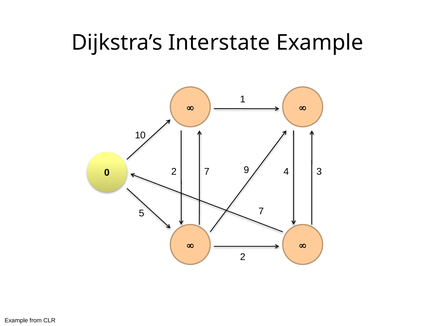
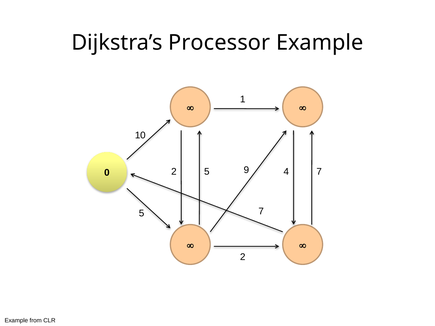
Interstate: Interstate -> Processor (219, 43)
2 7: 7 -> 5 (207, 172)
4 3: 3 -> 7 (319, 172)
